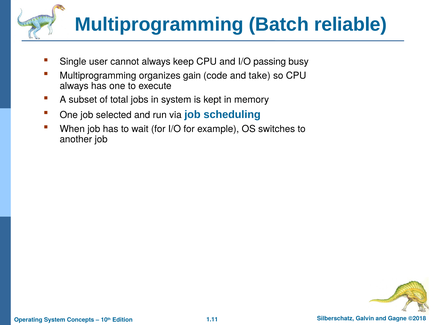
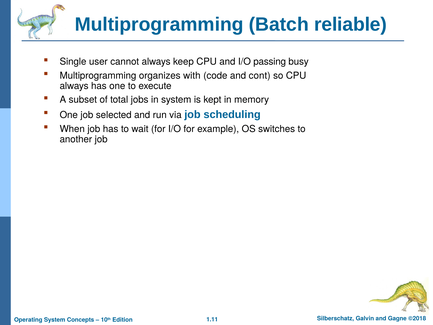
gain: gain -> with (192, 76)
take: take -> cont (260, 76)
